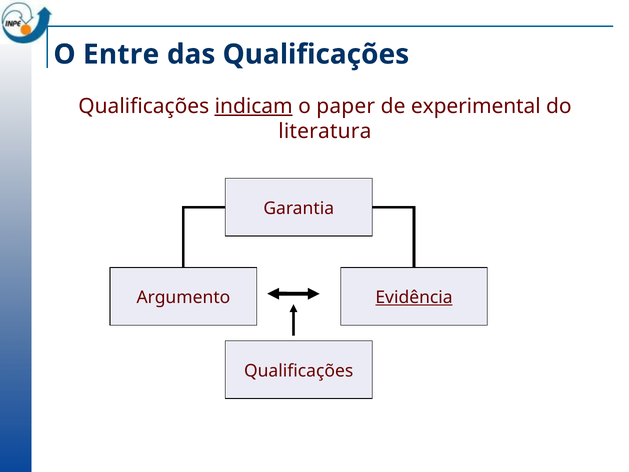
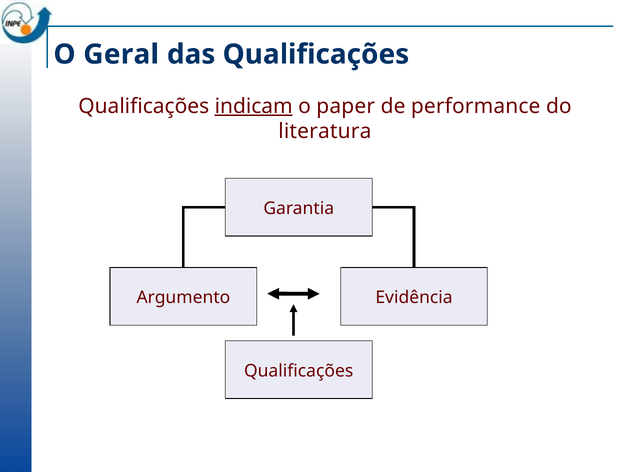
Entre: Entre -> Geral (121, 54)
experimental: experimental -> performance (476, 106)
Evidência underline: present -> none (414, 297)
